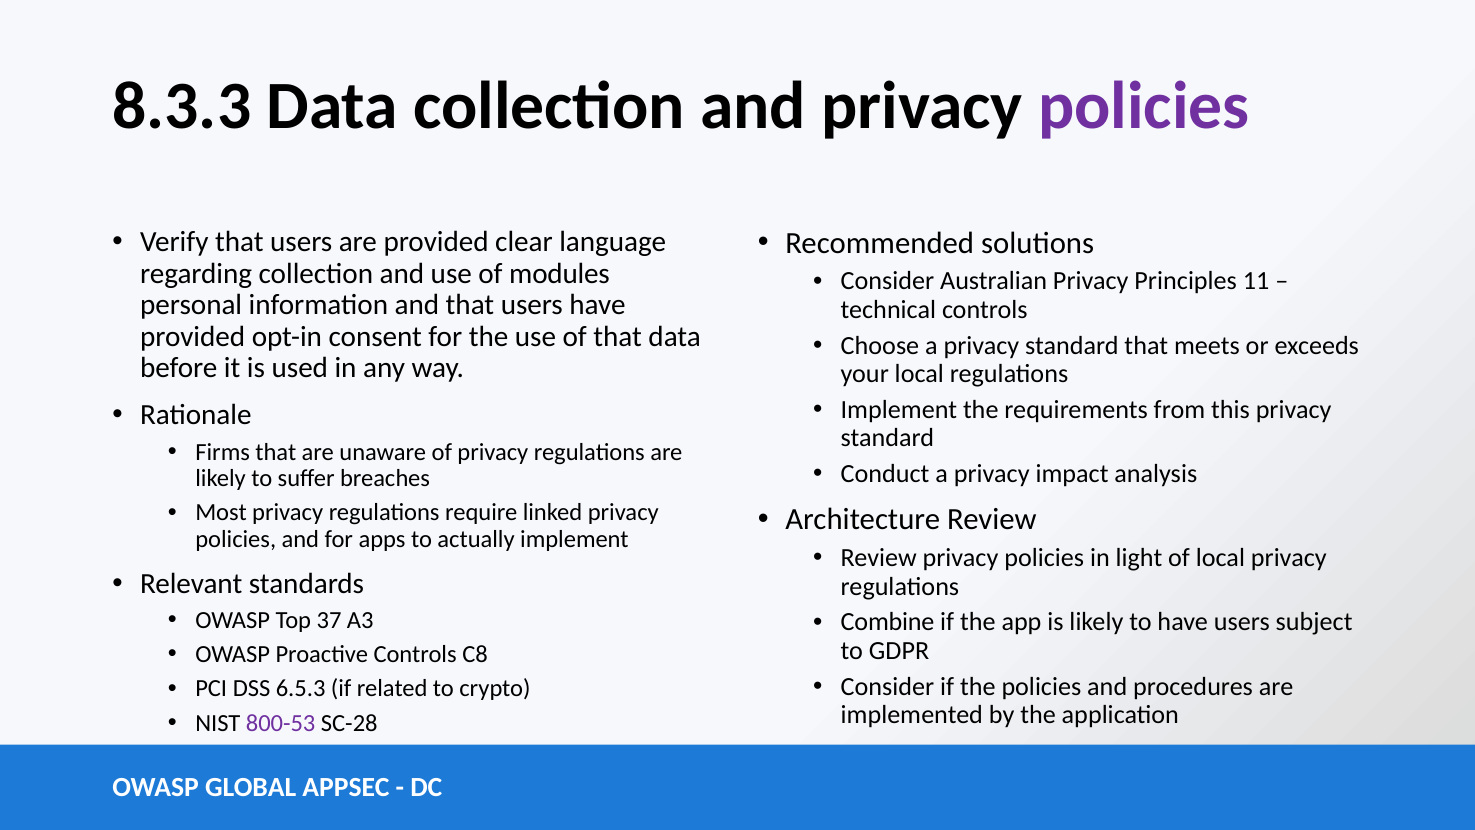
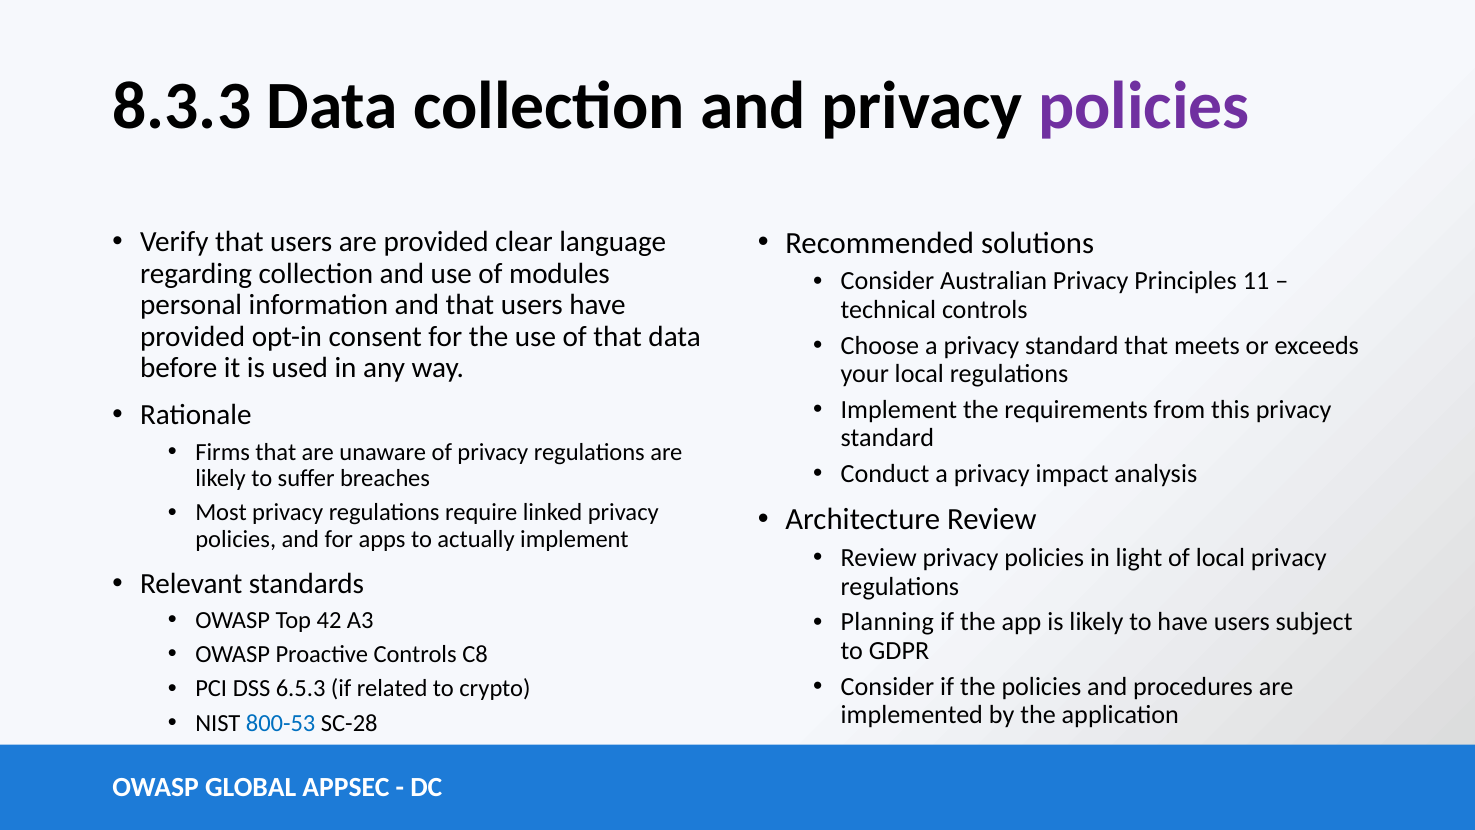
37: 37 -> 42 (329, 620)
Combine: Combine -> Planning (887, 622)
800-53 colour: purple -> blue (281, 723)
